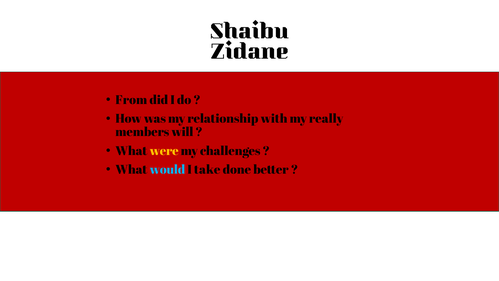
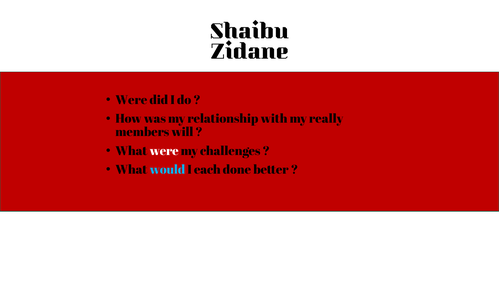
From: From -> Were (131, 100)
were colour: yellow -> white (164, 151)
take: take -> each (207, 169)
